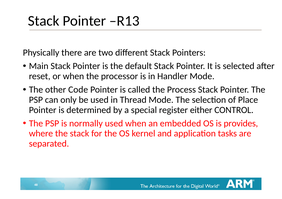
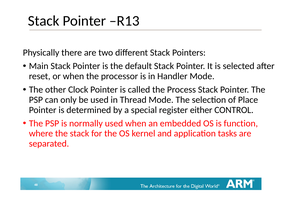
Code: Code -> Clock (78, 90)
provides: provides -> function (241, 124)
